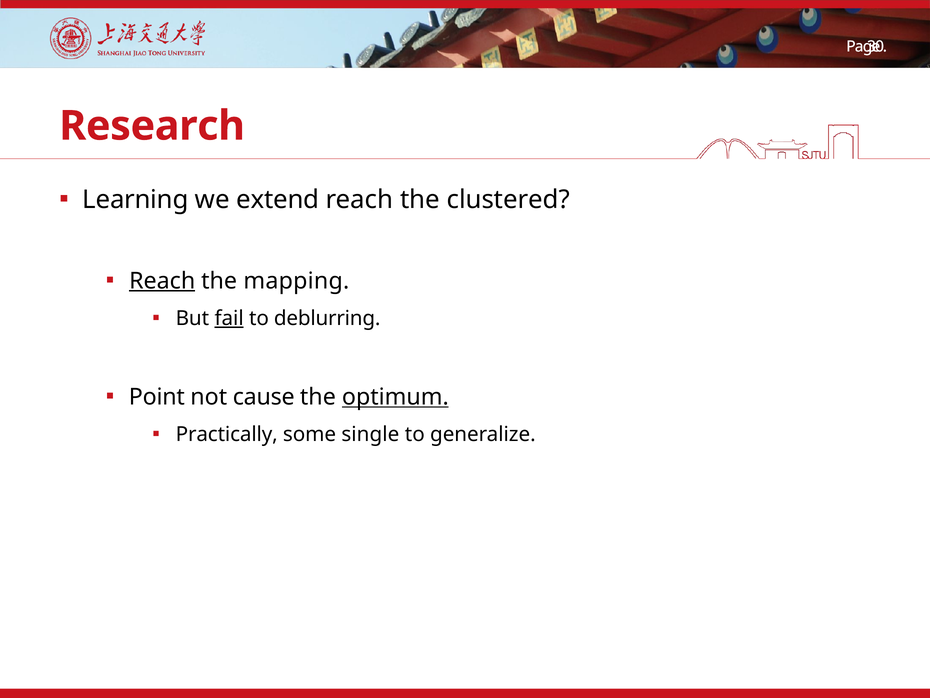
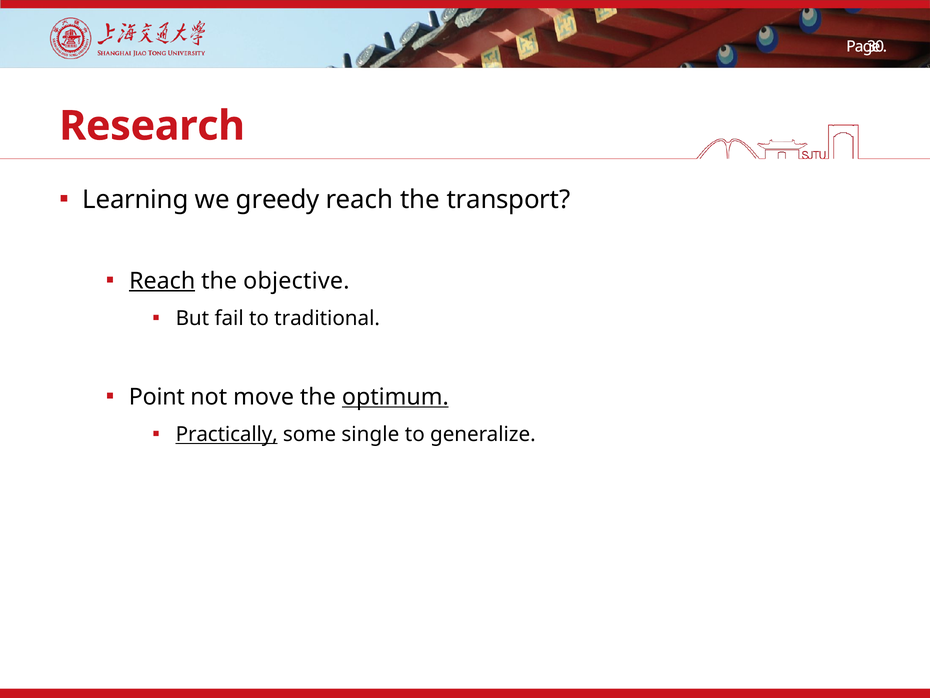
extend: extend -> greedy (278, 200)
clustered: clustered -> transport (508, 200)
mapping: mapping -> objective (296, 281)
fail underline: present -> none (229, 318)
deblurring: deblurring -> traditional (327, 318)
cause: cause -> move (264, 397)
Practically underline: none -> present (227, 434)
